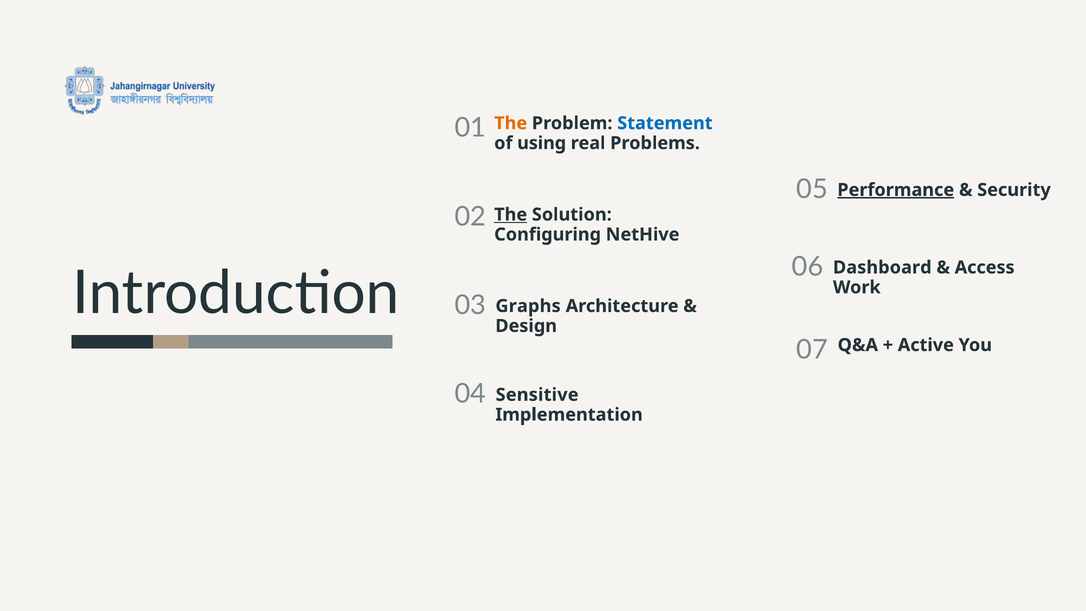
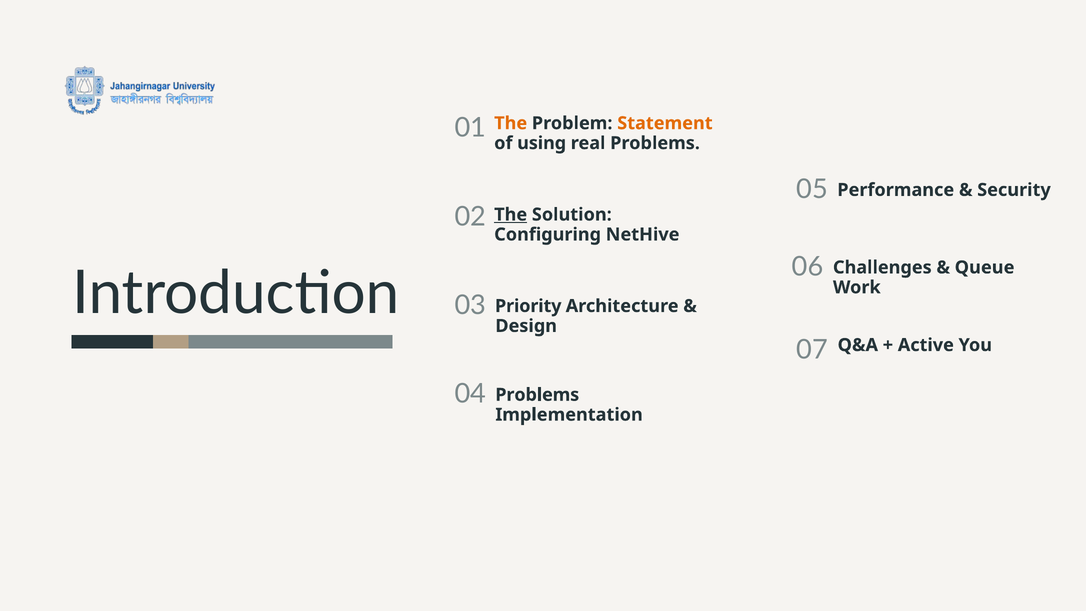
Statement colour: blue -> orange (665, 123)
Performance underline: present -> none (896, 190)
Dashboard: Dashboard -> Challenges (882, 267)
Access: Access -> Queue (985, 267)
Graphs: Graphs -> Priority (528, 306)
Sensitive: Sensitive -> Problems (537, 395)
